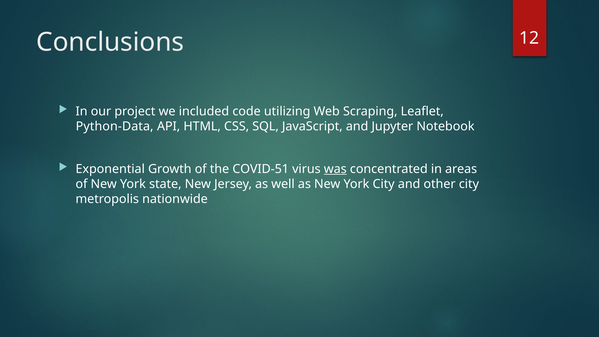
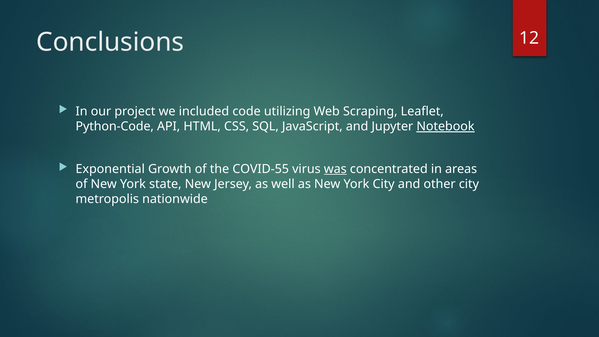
Python-Data: Python-Data -> Python-Code (115, 126)
Notebook underline: none -> present (446, 126)
COVID-51: COVID-51 -> COVID-55 (261, 169)
